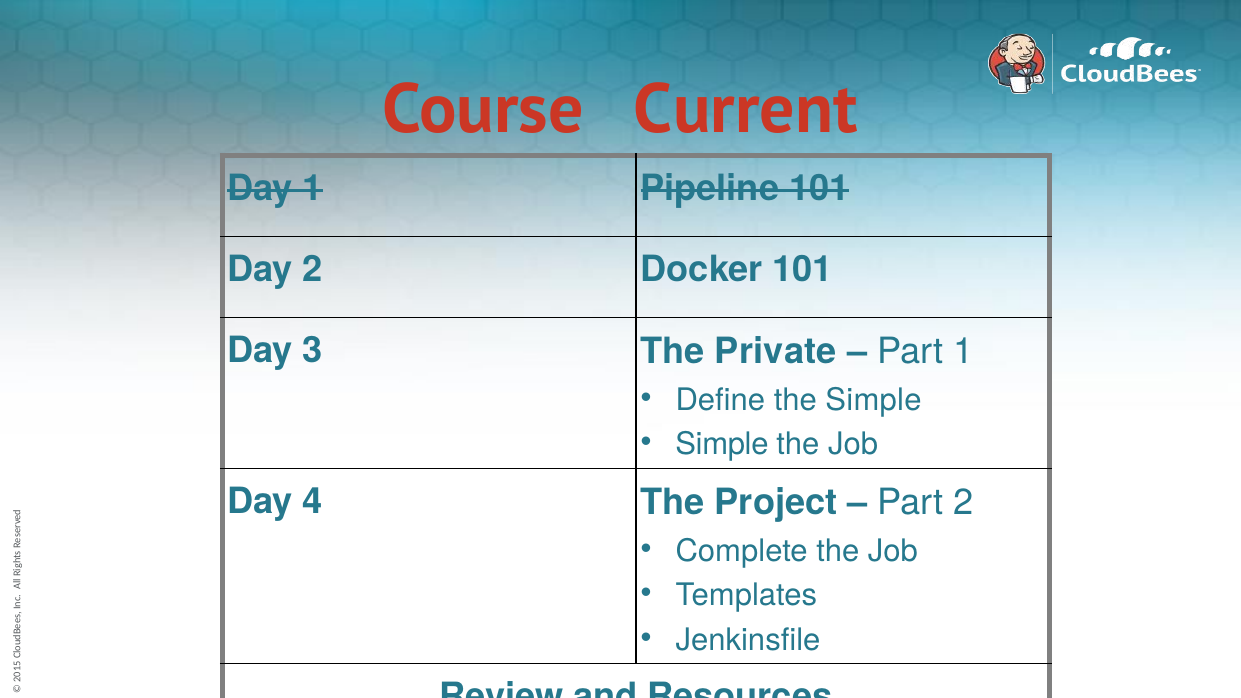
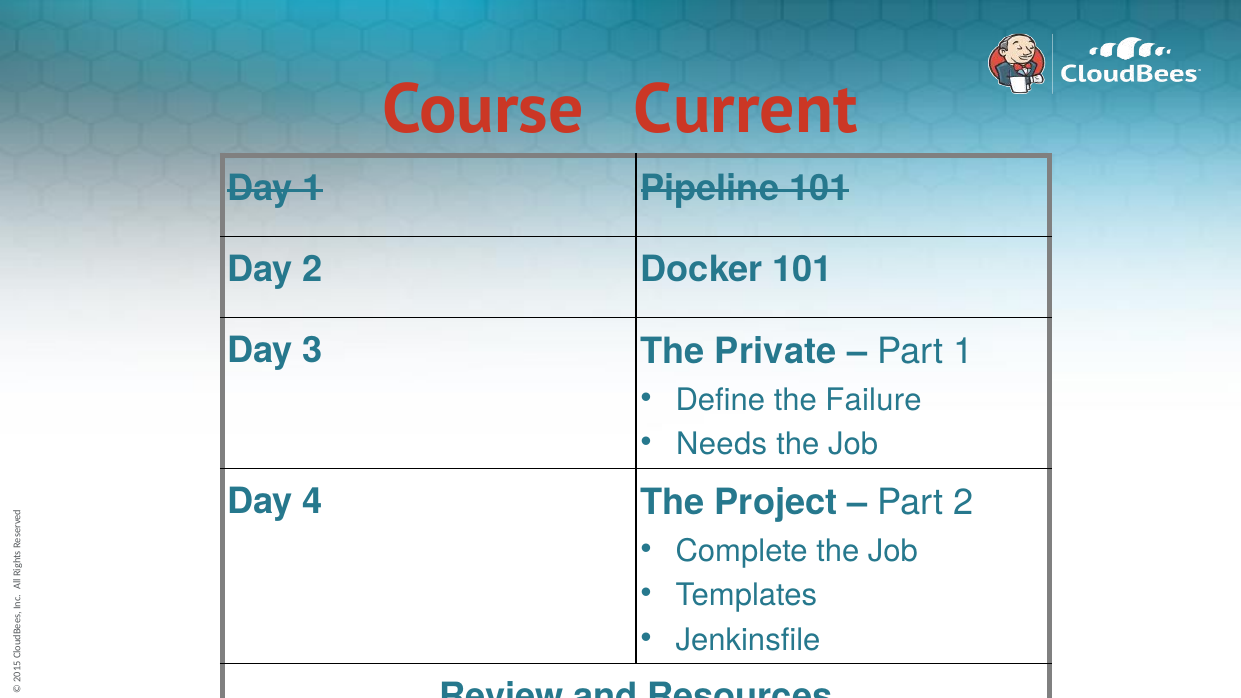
the Simple: Simple -> Failure (874, 400)
Simple: Simple -> Needs (722, 444)
